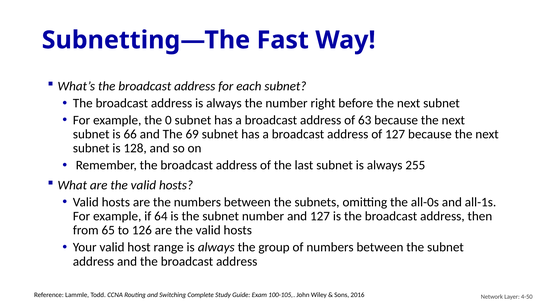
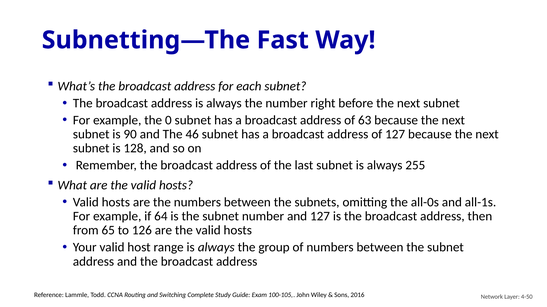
66: 66 -> 90 (130, 135)
69: 69 -> 46 (192, 135)
